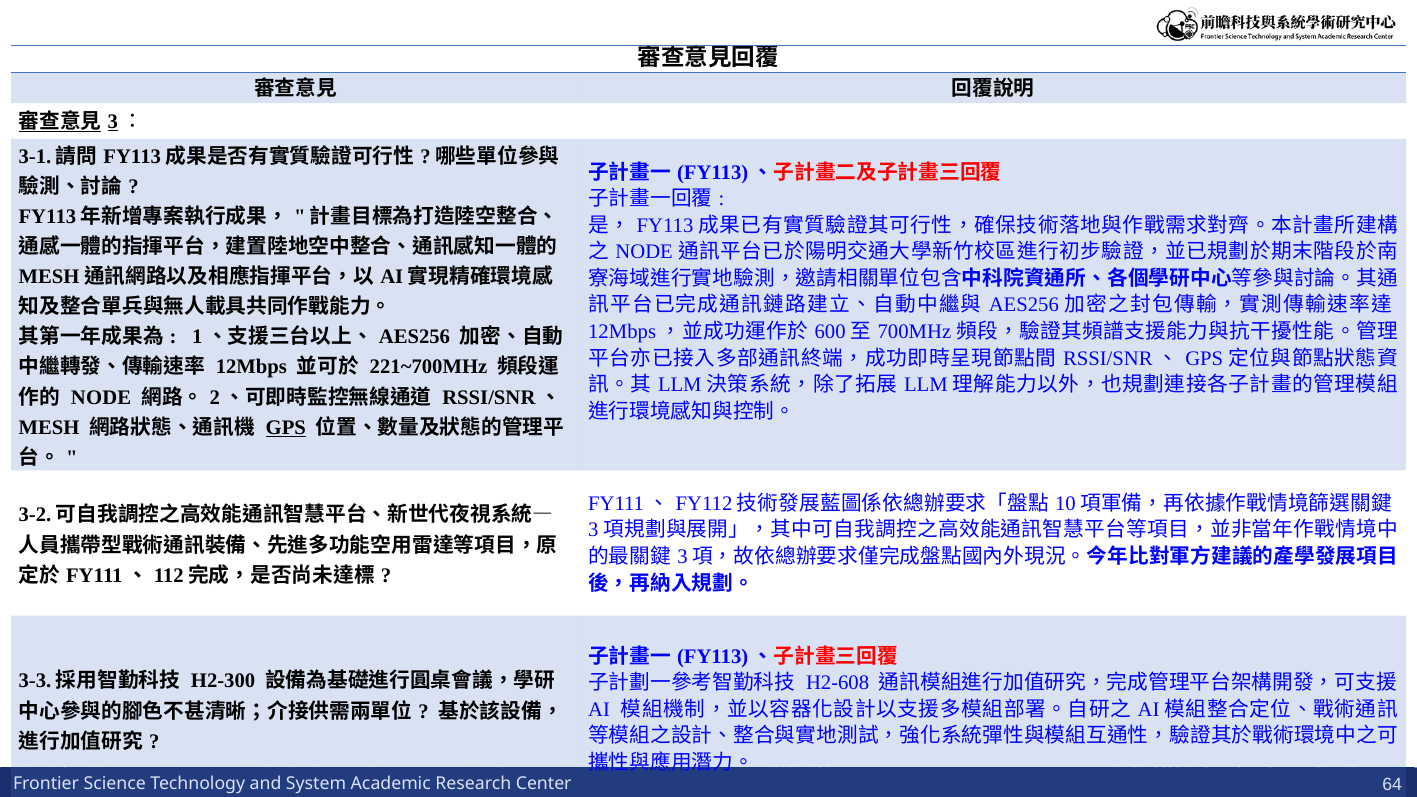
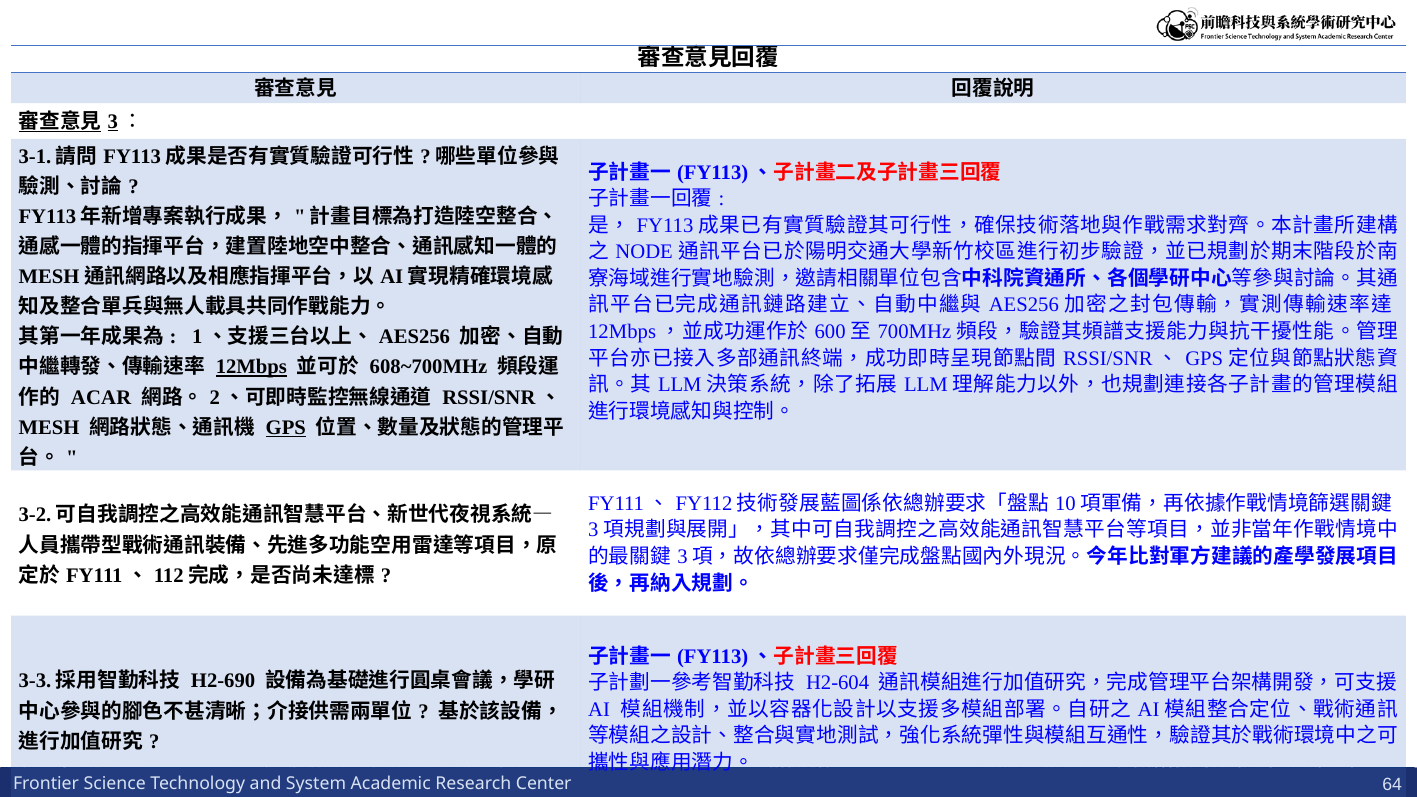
12Mbps underline: none -> present (251, 367)
221~700MHz: 221~700MHz -> 608~700MHz (429, 367)
NODE: NODE -> ACAR (101, 397)
H2-300: H2-300 -> H2-690 (223, 681)
H2-608: H2-608 -> H2-604 (838, 683)
